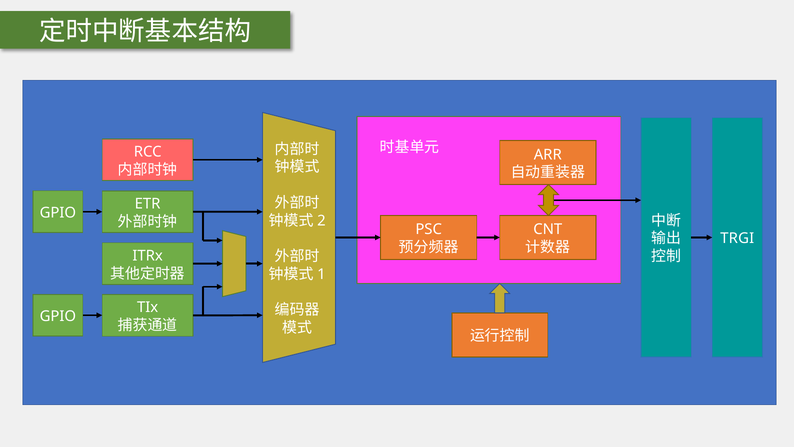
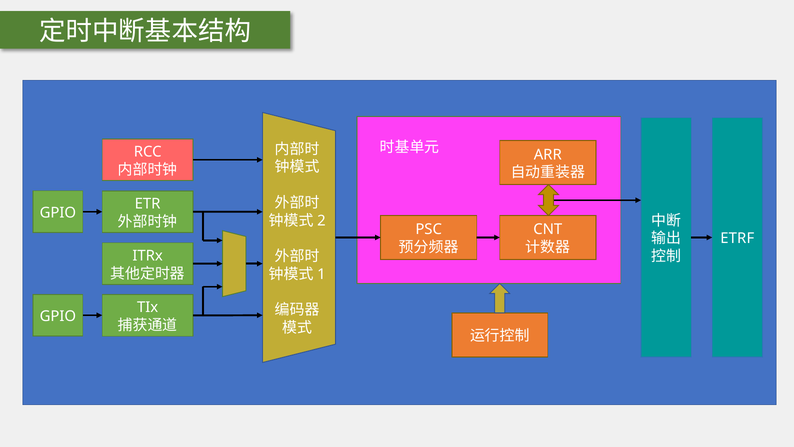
TRGI: TRGI -> ETRF (737, 238)
